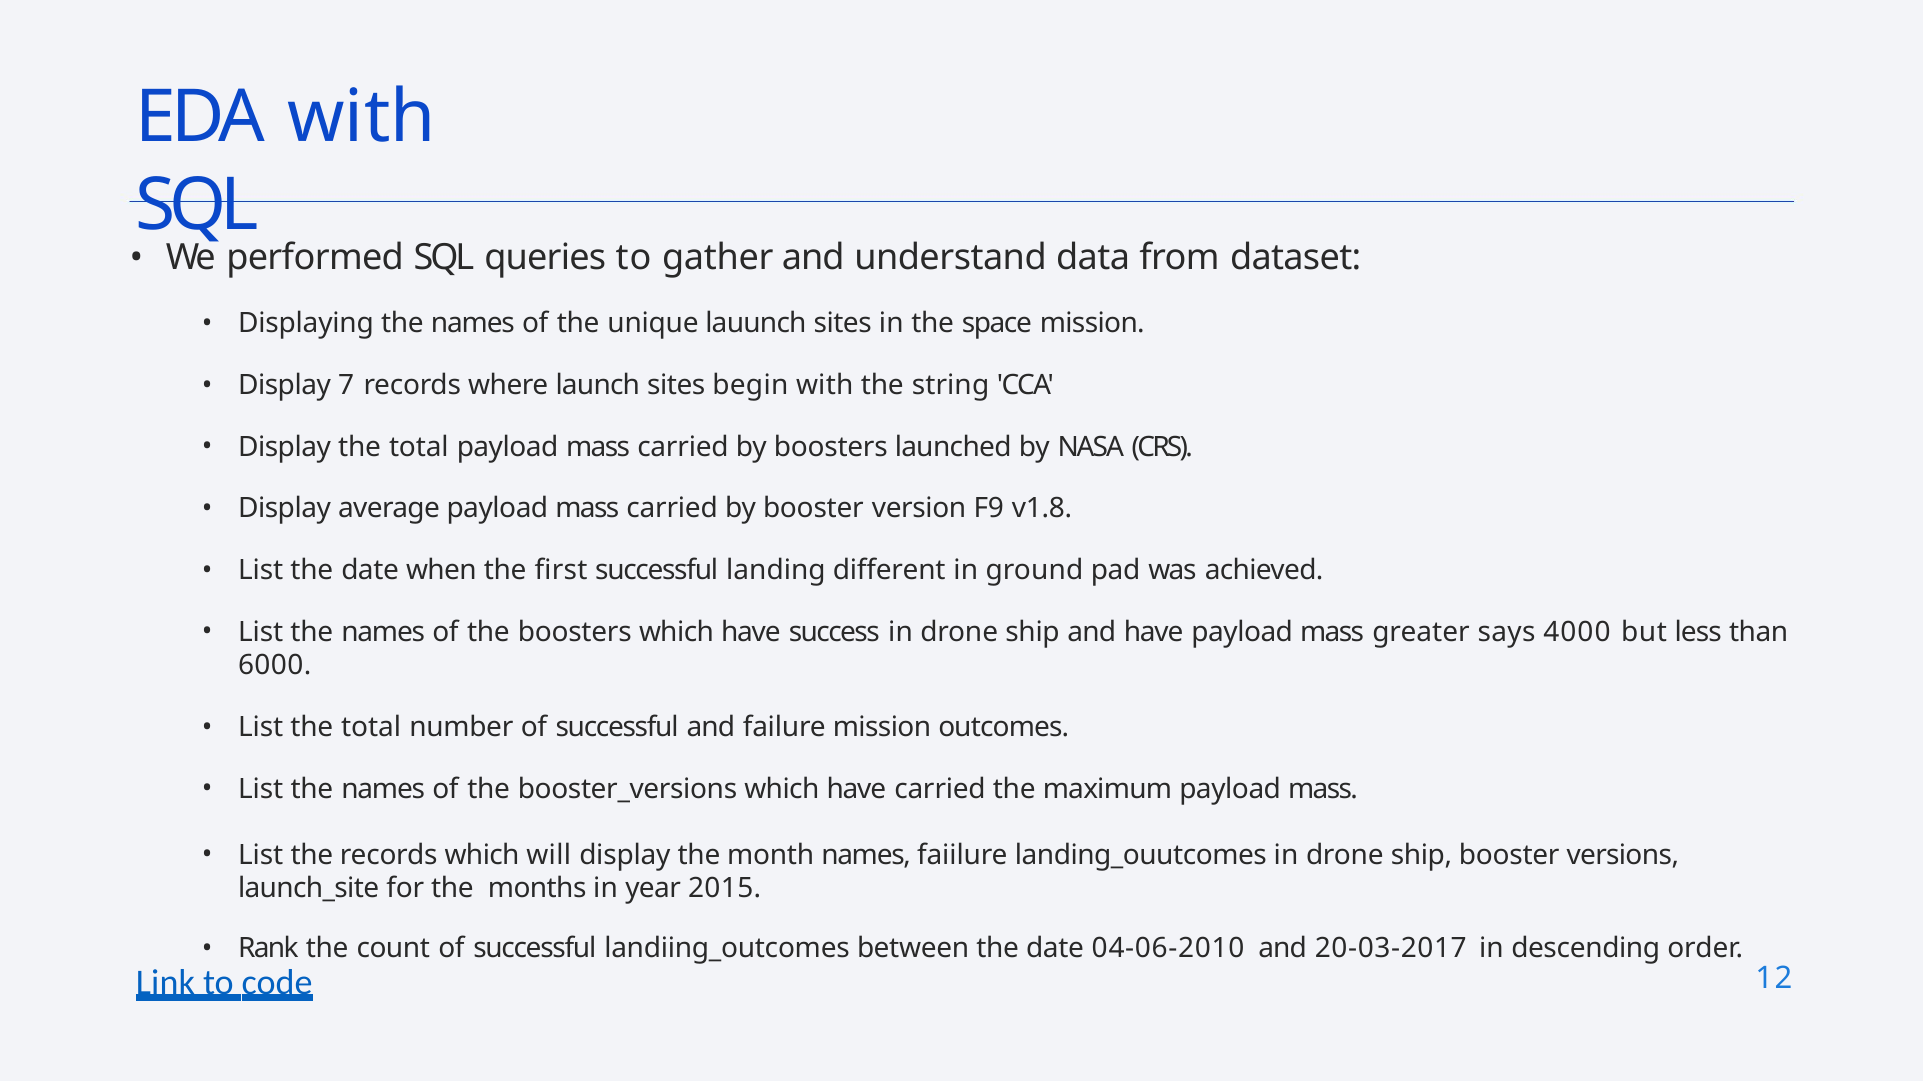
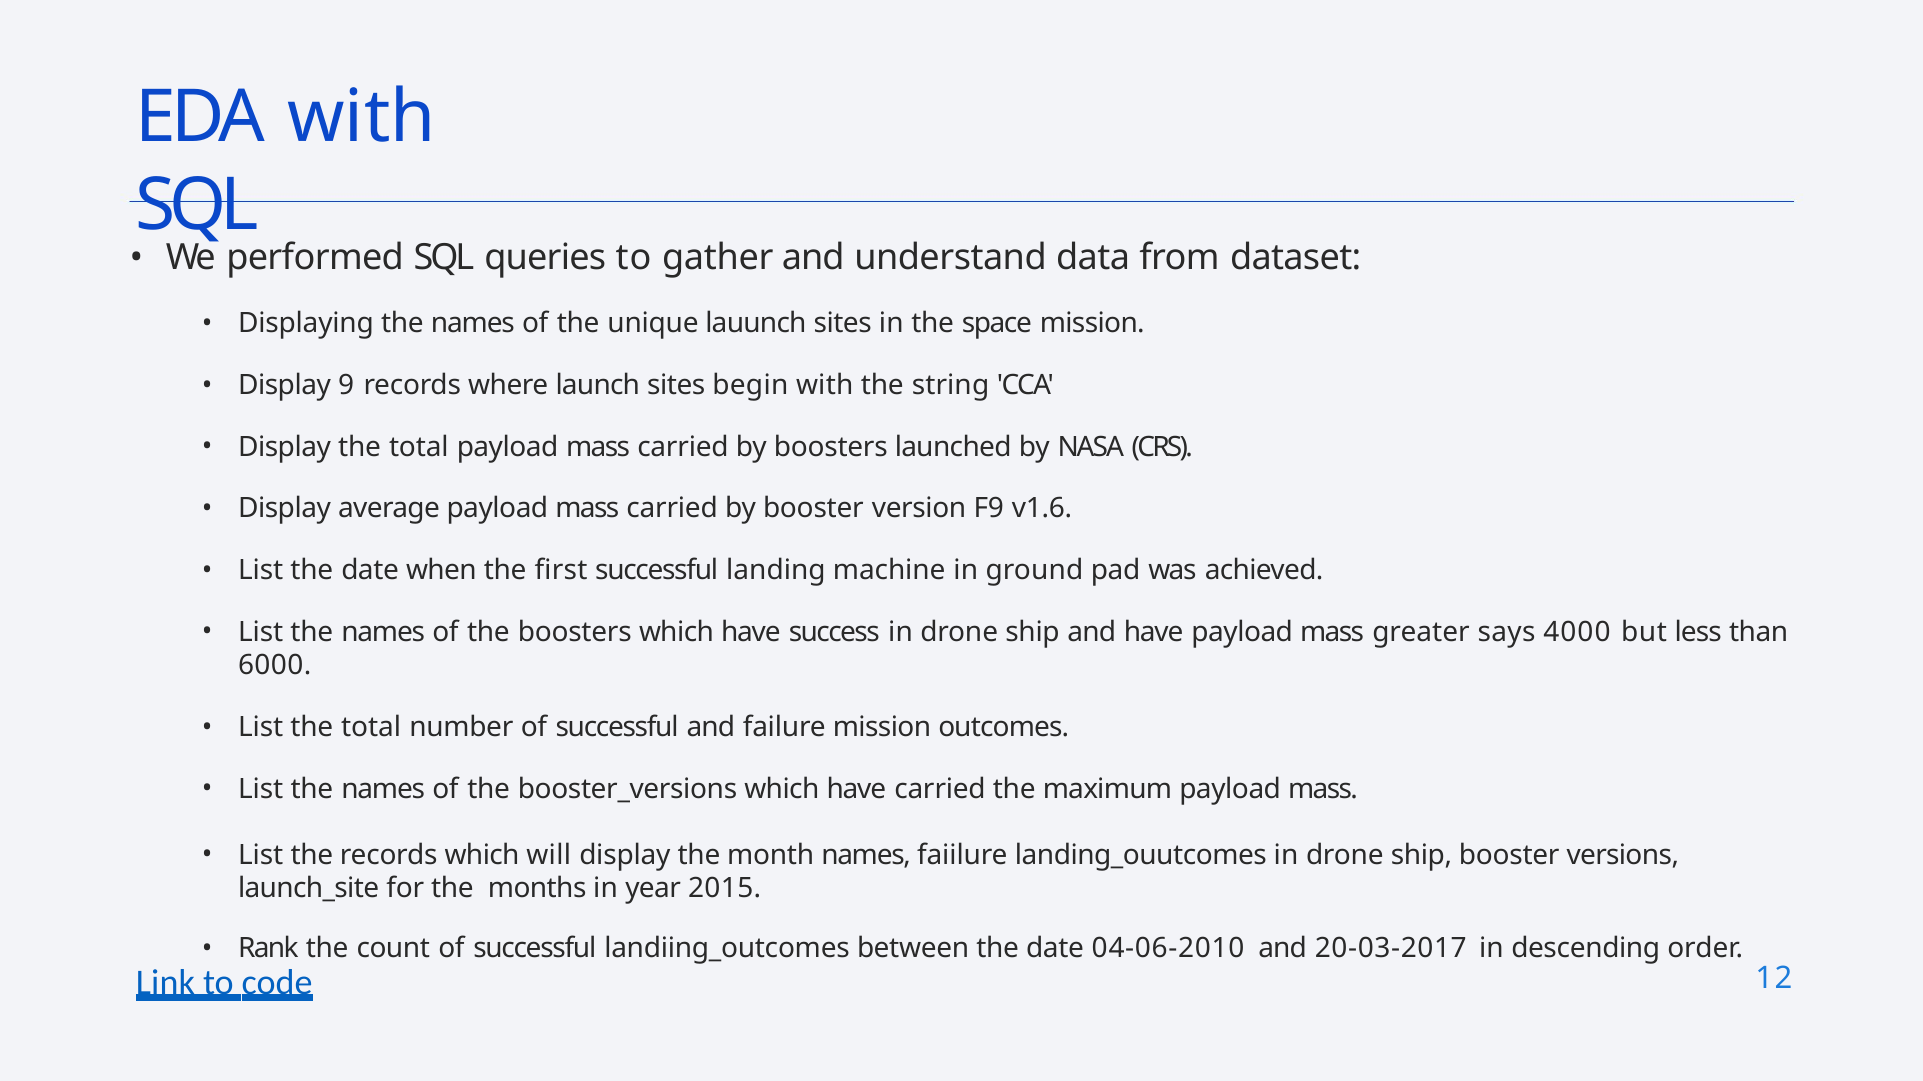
7: 7 -> 9 (346, 386)
v1.8: v1.8 -> v1.6 (1042, 509)
different: different -> machine (889, 571)
